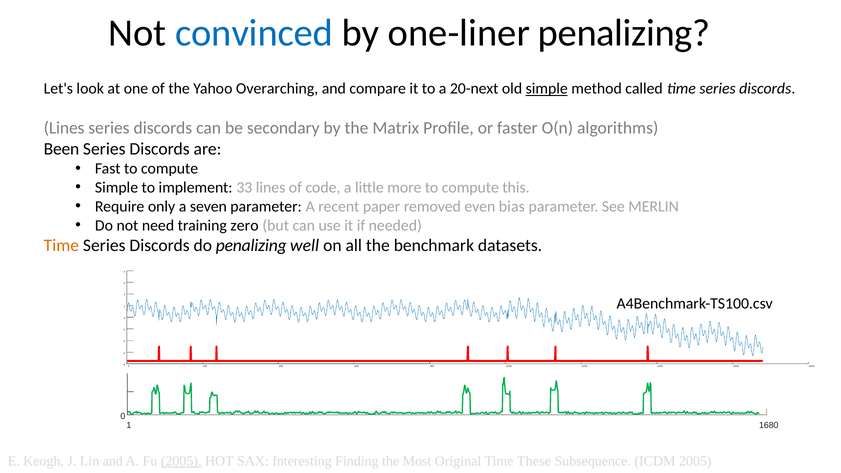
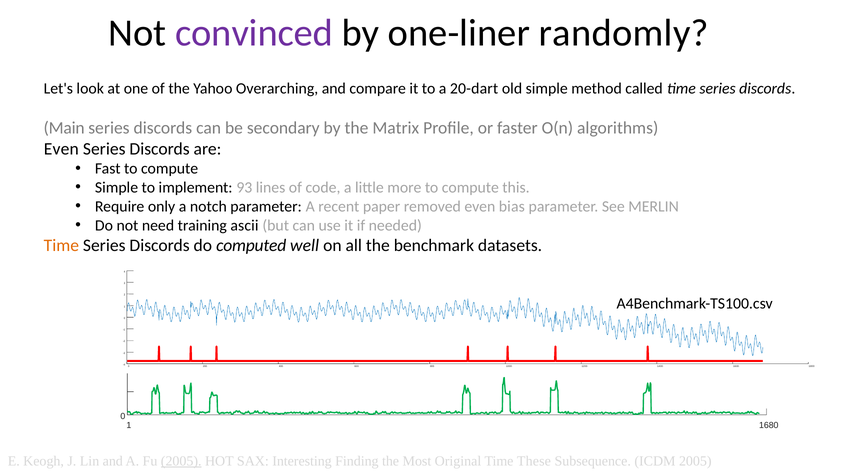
convinced colour: blue -> purple (254, 33)
one-liner penalizing: penalizing -> randomly (624, 33)
20-next: 20-next -> 20-dart (474, 89)
simple underline: present -> none (547, 89)
Lines: Lines -> Main (64, 128)
Been: Been -> Even (61, 149)
33: 33 -> 93 (244, 188)
seven: seven -> notch (208, 207)
zero: zero -> ascii (245, 225)
do penalizing: penalizing -> computed (251, 246)
